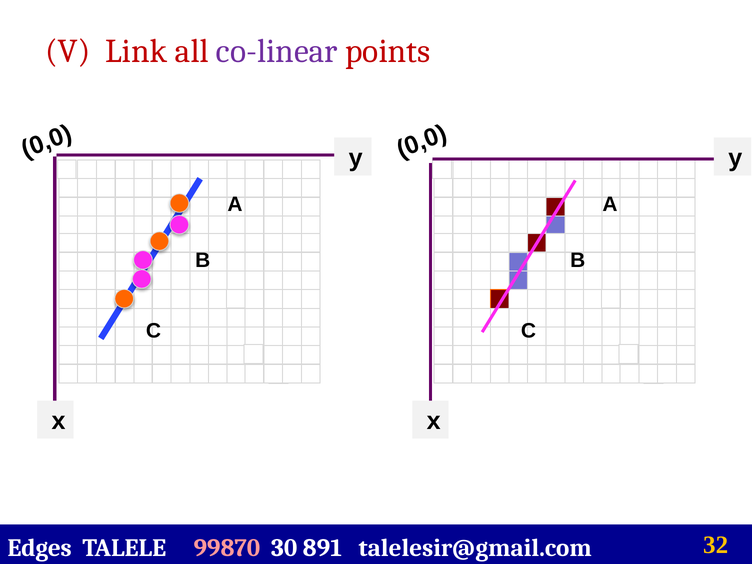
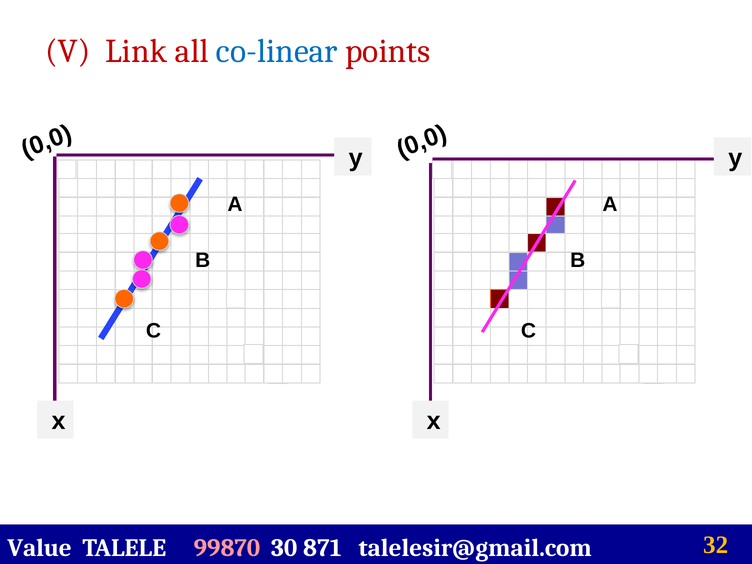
co-linear colour: purple -> blue (277, 51)
Edges: Edges -> Value (40, 548)
891: 891 -> 871 (322, 548)
